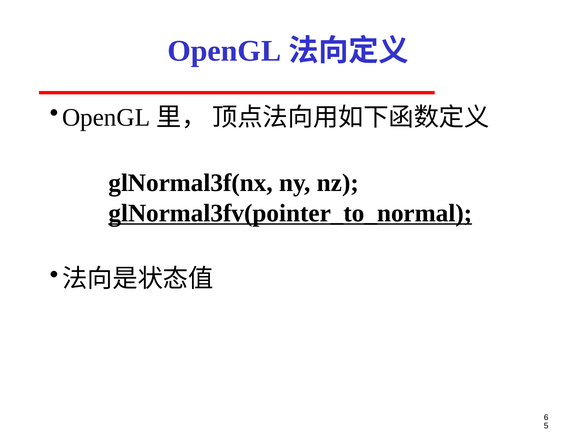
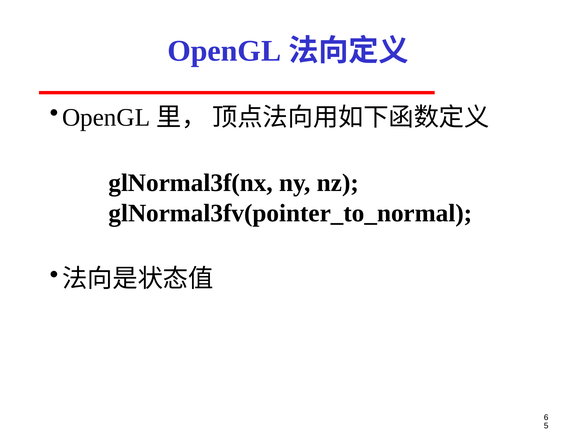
glNormal3fv(pointer_to_normal underline: present -> none (290, 213)
